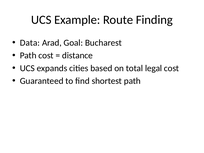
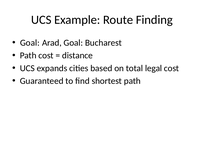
Data: Data -> Goal (30, 43)
